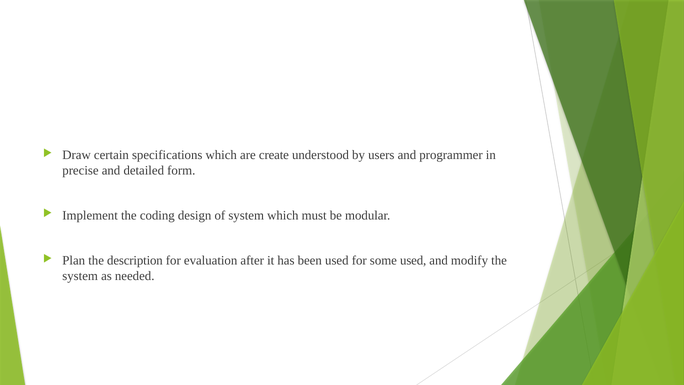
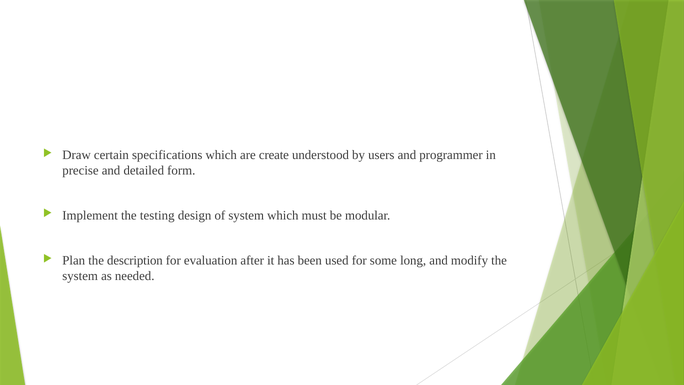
coding: coding -> testing (157, 215)
some used: used -> long (413, 260)
